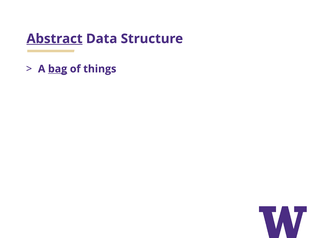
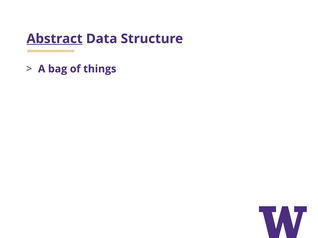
bag underline: present -> none (58, 69)
